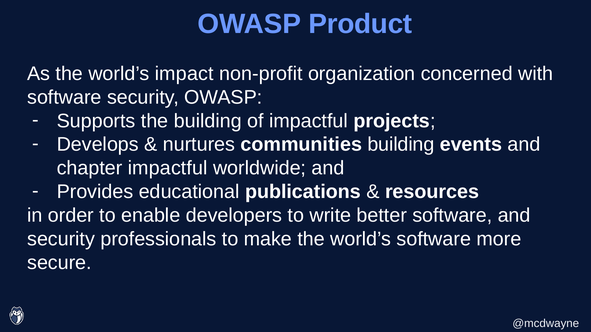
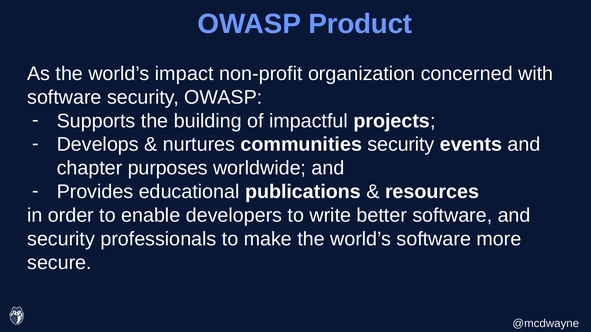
communities building: building -> security (401, 145)
chapter impactful: impactful -> purposes (168, 168)
